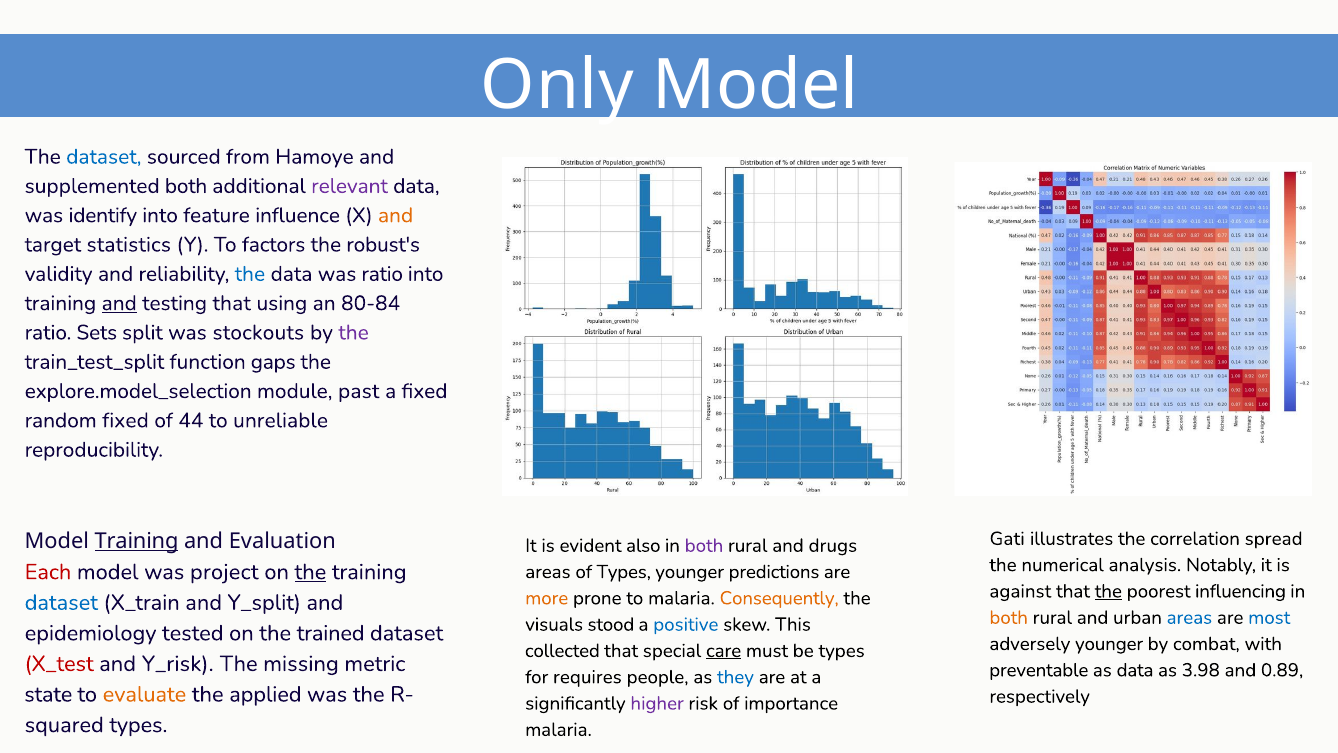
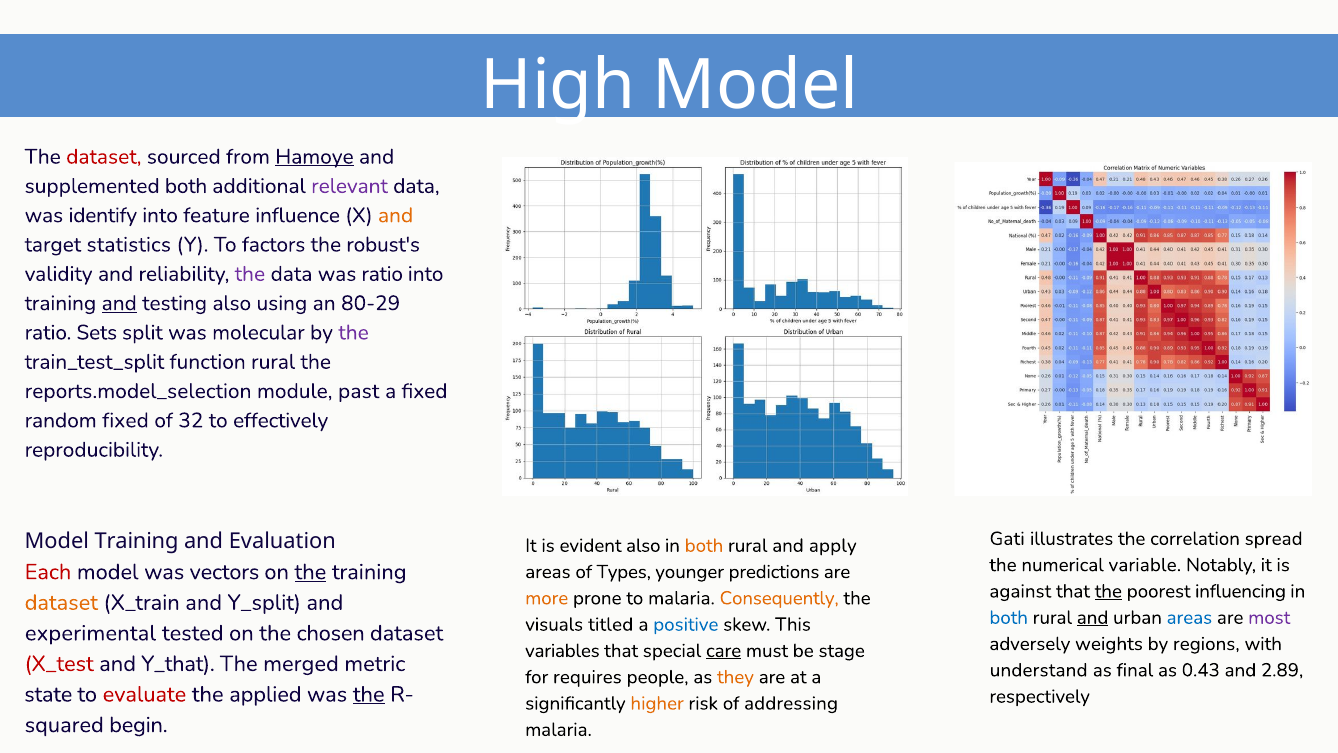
Only: Only -> High (558, 86)
dataset colour: blue -> red (104, 157)
Hamoye underline: none -> present (314, 157)
the colour: blue -> purple (250, 274)
testing that: that -> also (232, 303)
80-84: 80-84 -> 80-29 (371, 303)
stockouts: stockouts -> molecular (258, 332)
function gaps: gaps -> rural (273, 362)
explore.model_selection: explore.model_selection -> reports.model_selection (138, 391)
44: 44 -> 32 (191, 420)
unreliable: unreliable -> effectively (281, 420)
Training underline: present -> none (137, 541)
both colour: purple -> orange (704, 545)
drugs: drugs -> apply (833, 545)
analysis: analysis -> variable (1145, 565)
project: project -> vectors (224, 572)
dataset colour: blue -> orange (61, 602)
both colour: orange -> blue (1009, 617)
and underline: none -> present (1093, 617)
most colour: blue -> purple (1269, 617)
stood: stood -> titled (611, 624)
epidemiology: epidemiology -> experimental (90, 633)
trained: trained -> chosen (331, 633)
adversely younger: younger -> weights (1109, 644)
combat: combat -> regions (1206, 644)
collected: collected -> variables (562, 650)
be types: types -> stage (842, 650)
Y_risk: Y_risk -> Y_that (178, 663)
missing: missing -> merged (301, 663)
preventable: preventable -> understand (1039, 670)
as data: data -> final (1135, 670)
3.98: 3.98 -> 0.43 (1201, 670)
0.89: 0.89 -> 2.89 (1282, 670)
they colour: blue -> orange (736, 677)
evaluate colour: orange -> red (144, 694)
the underline: none -> present (369, 694)
higher colour: purple -> orange (657, 703)
importance: importance -> addressing (791, 703)
types: types -> begin (138, 725)
